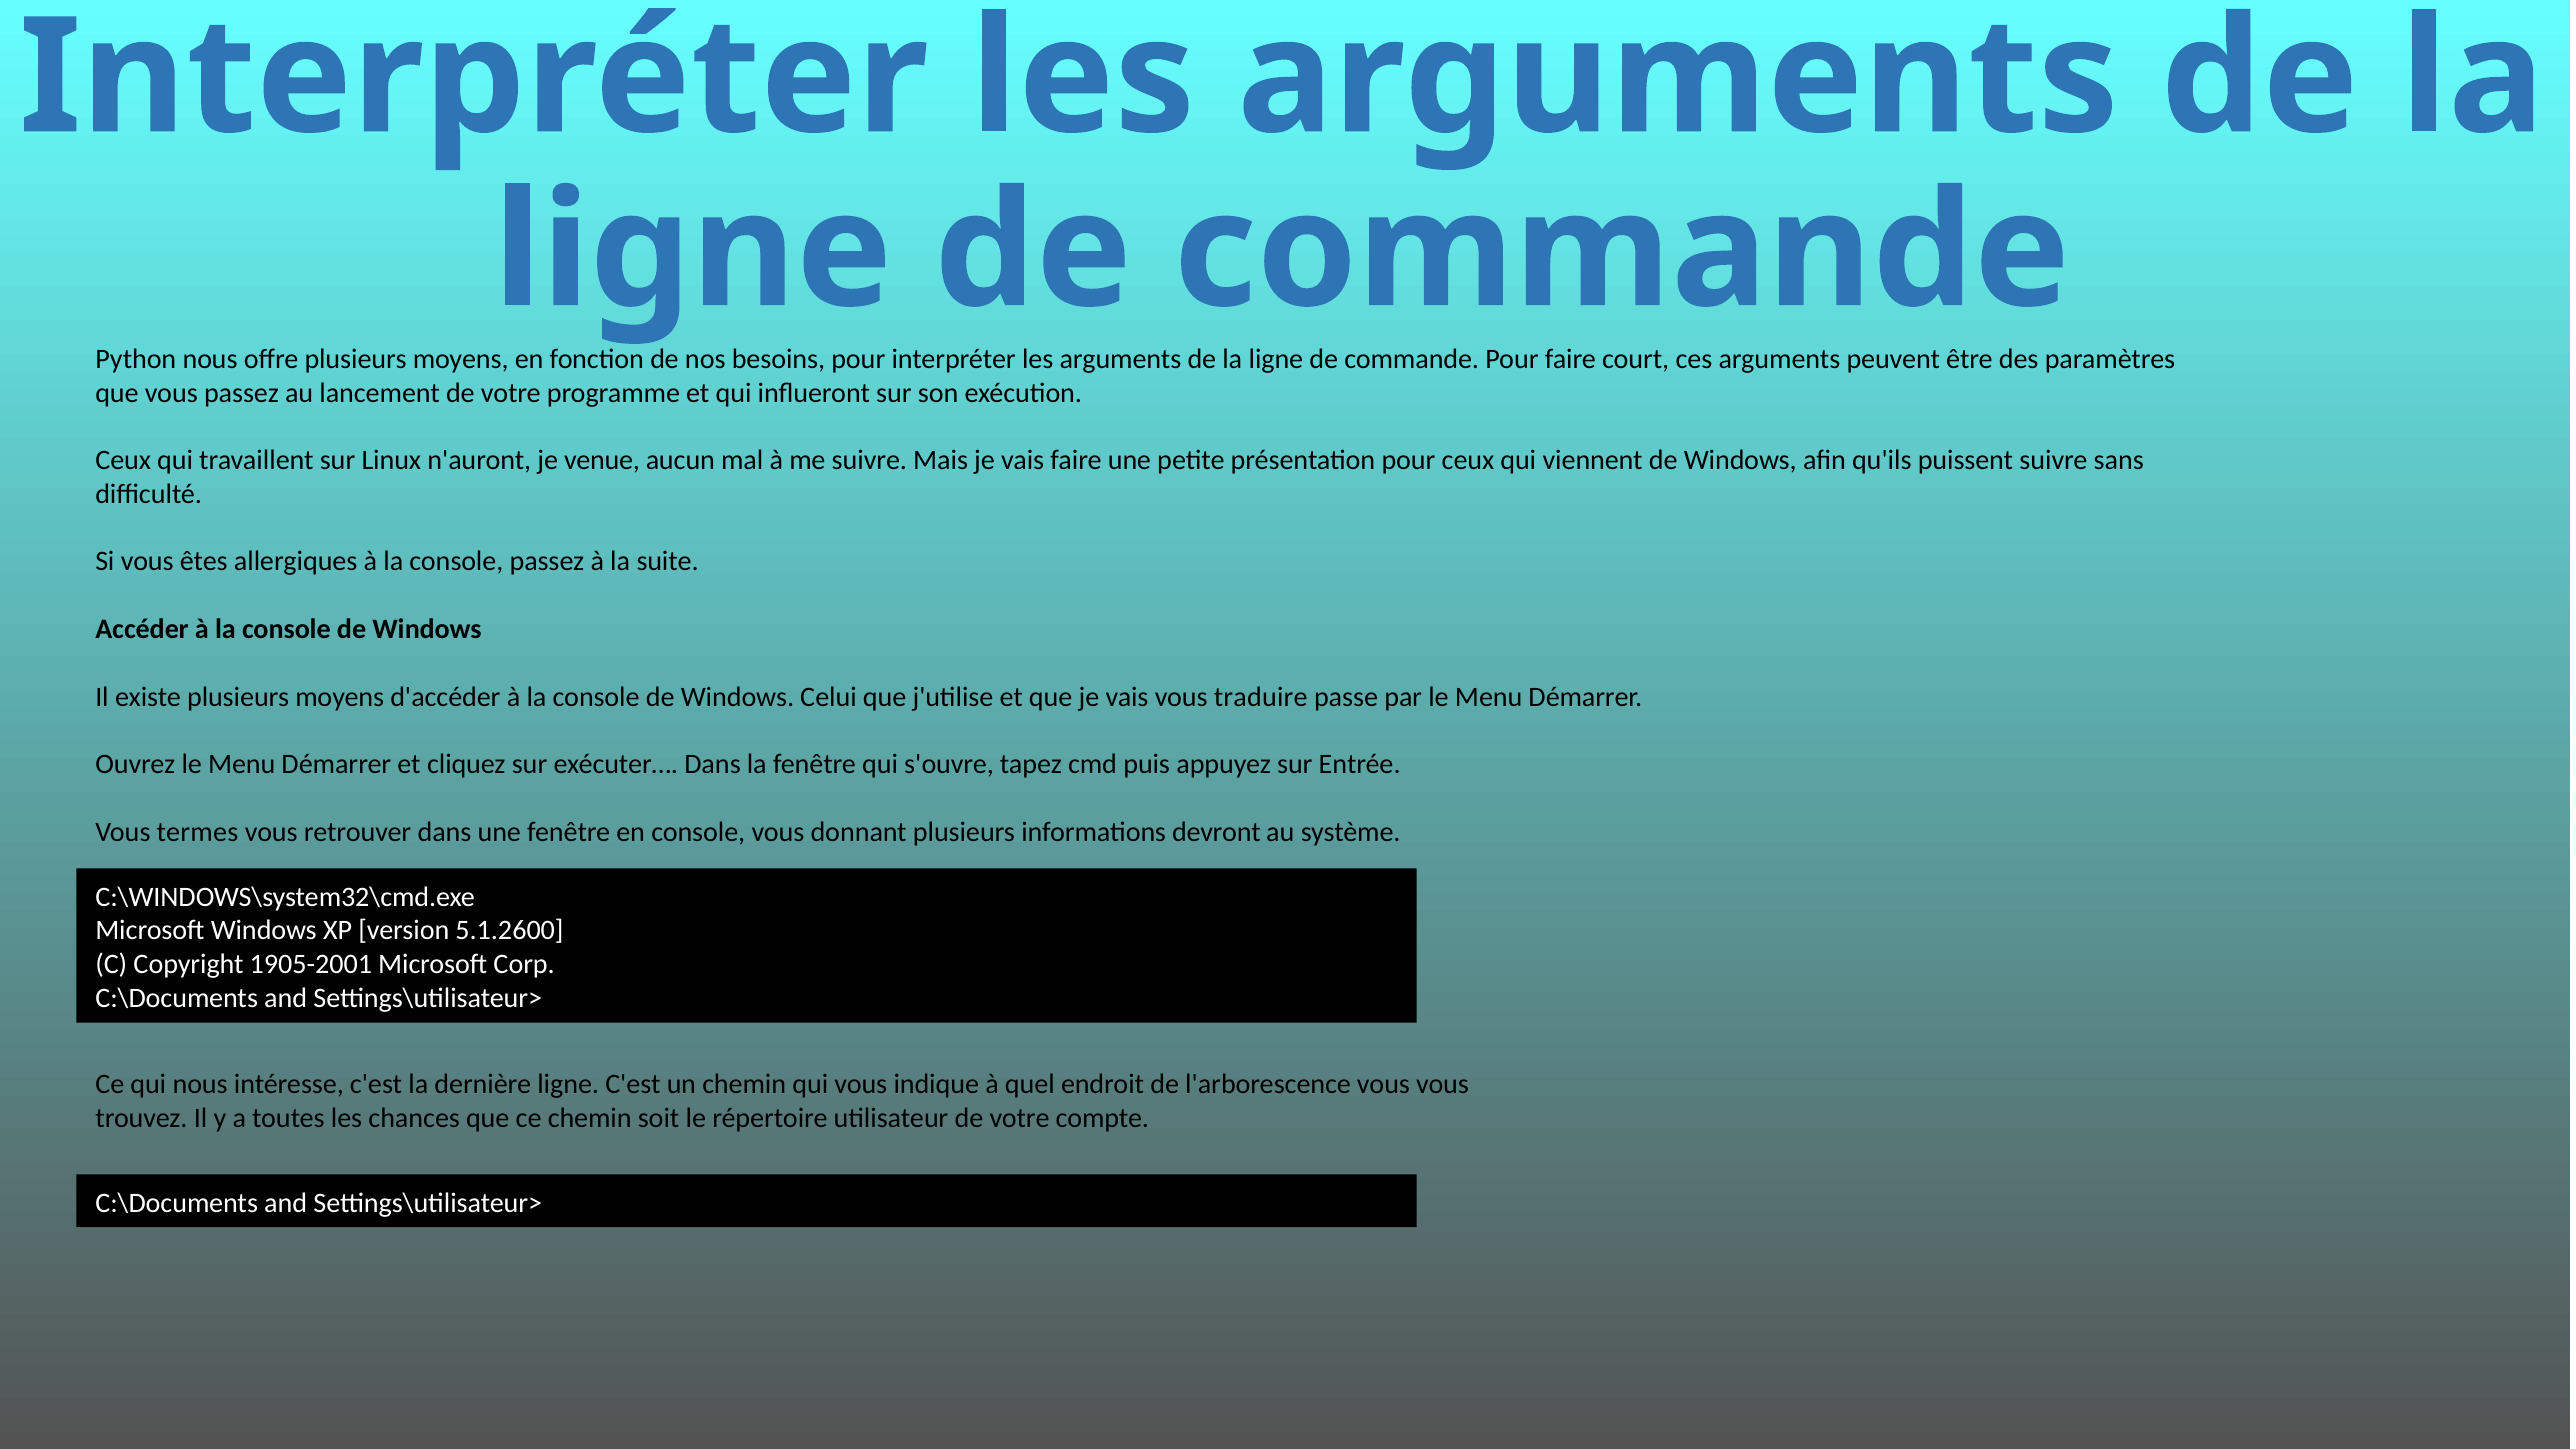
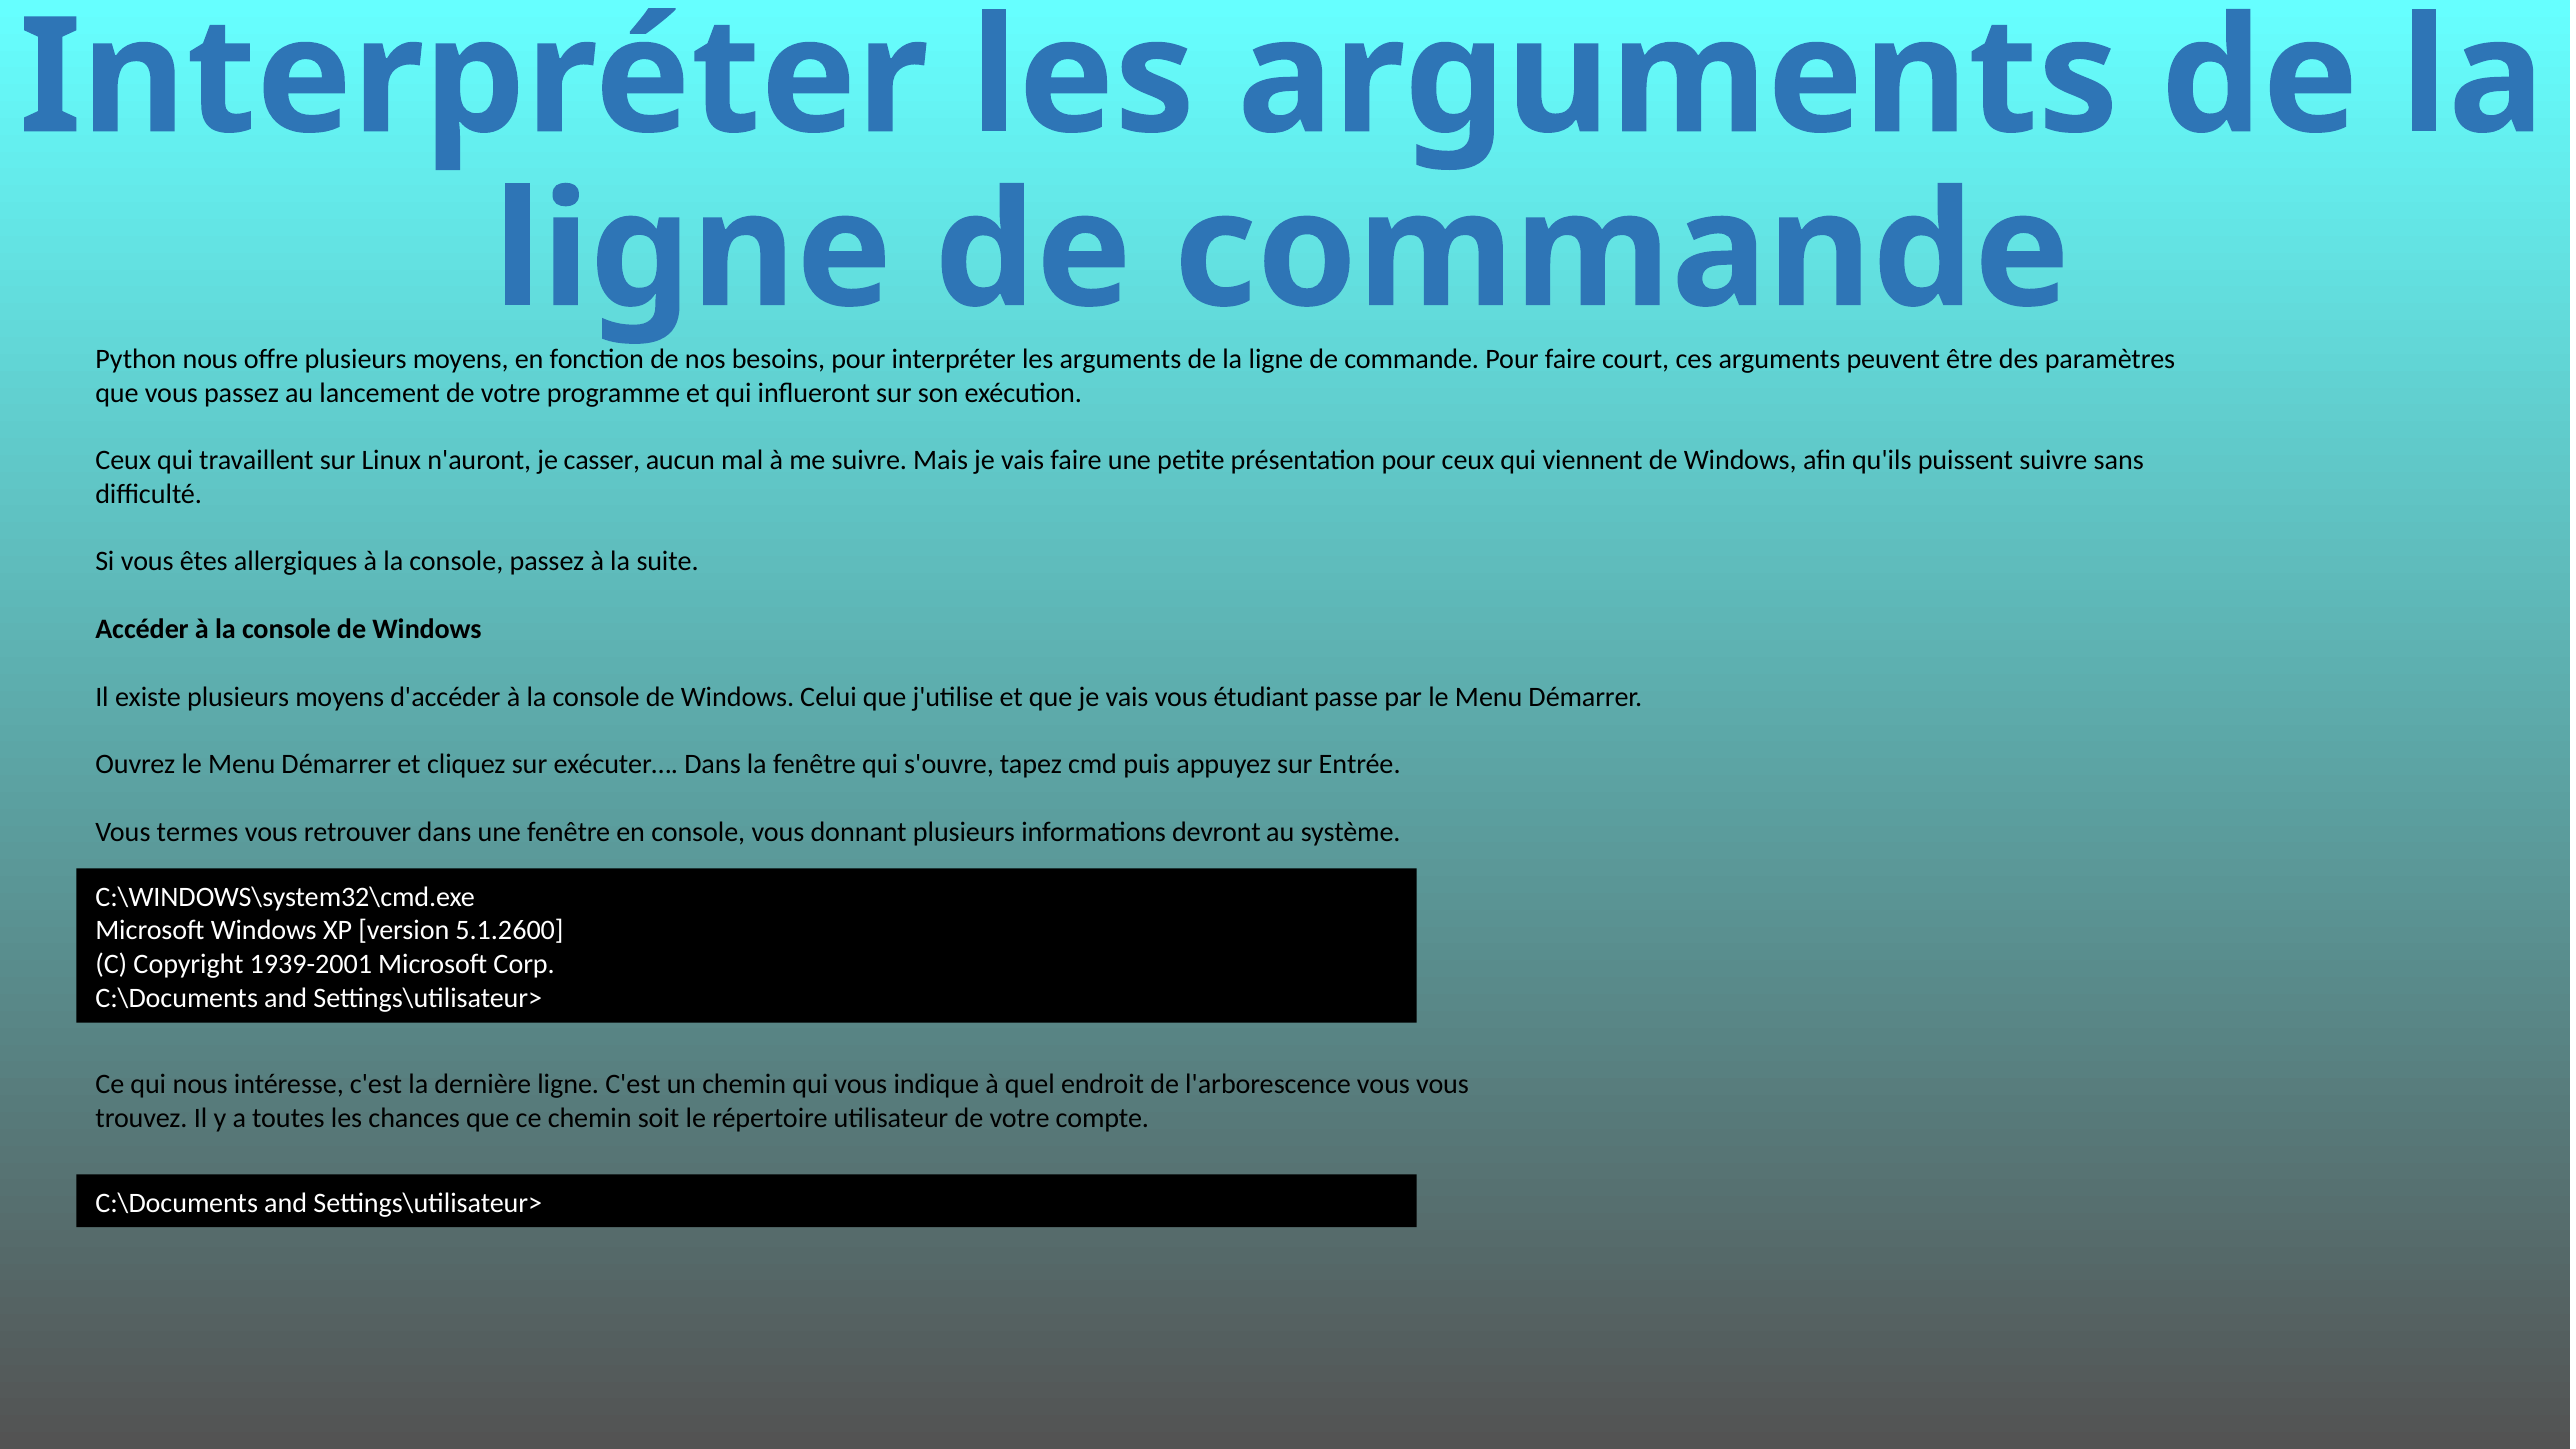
venue: venue -> casser (602, 460)
traduire: traduire -> étudiant (1261, 697)
1905-2001: 1905-2001 -> 1939-2001 (311, 964)
